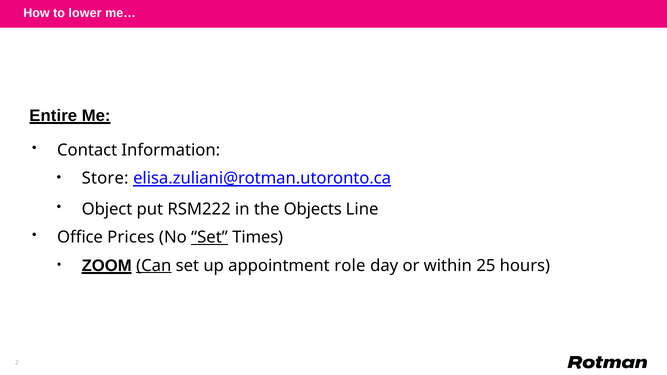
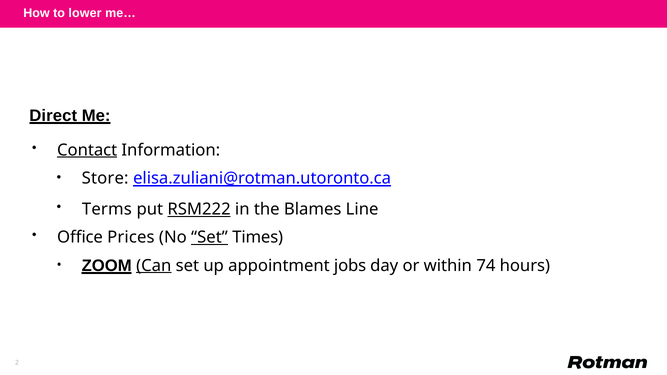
Entire: Entire -> Direct (53, 116)
Contact underline: none -> present (87, 150)
Object: Object -> Terms (107, 209)
RSM222 underline: none -> present (199, 209)
Objects: Objects -> Blames (313, 209)
role: role -> jobs (350, 266)
25: 25 -> 74 (486, 266)
